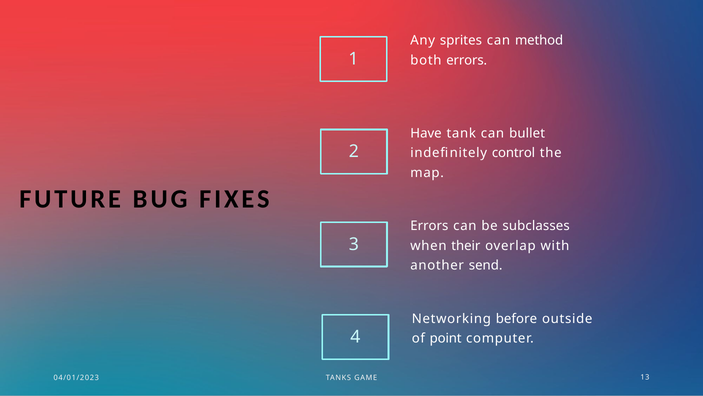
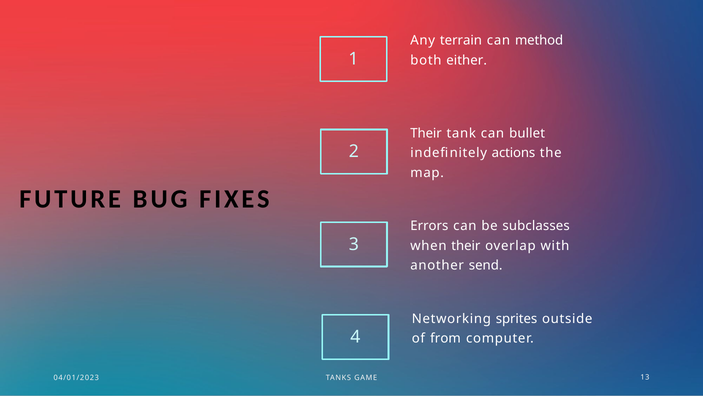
sprites: sprites -> terrain (461, 40)
both errors: errors -> either (467, 60)
Have: Have -> Their (426, 133)
control: control -> actions (514, 153)
before: before -> sprites (517, 318)
point: point -> from (445, 338)
